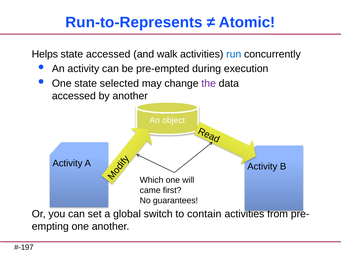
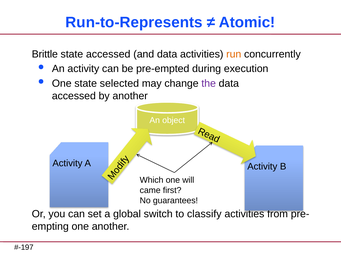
Helps: Helps -> Brittle (45, 54)
and walk: walk -> data (167, 54)
run colour: blue -> orange (234, 54)
contain: contain -> classify (204, 214)
